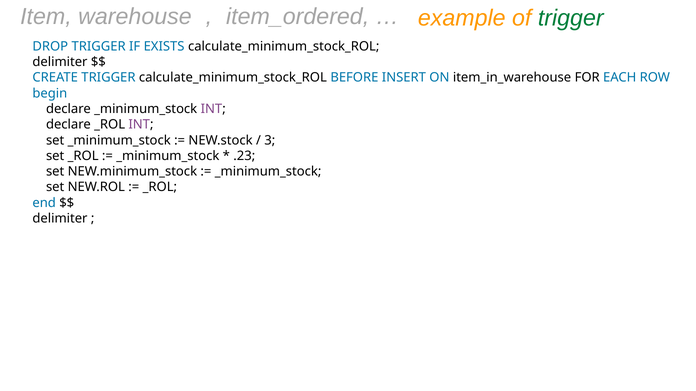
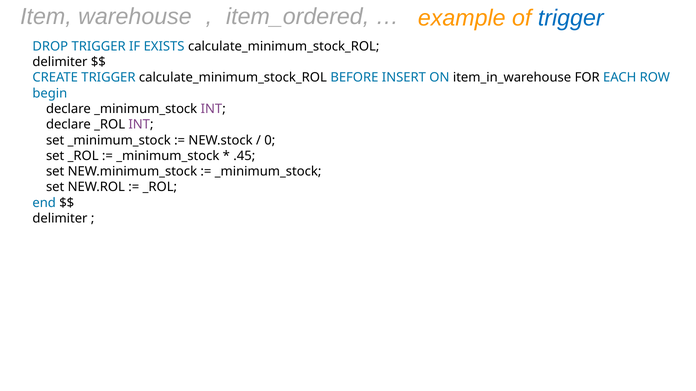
trigger colour: green -> blue (571, 18)
3: 3 -> 0 (270, 140)
.23: .23 -> .45 (244, 156)
